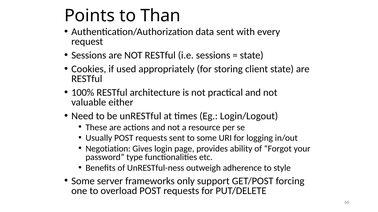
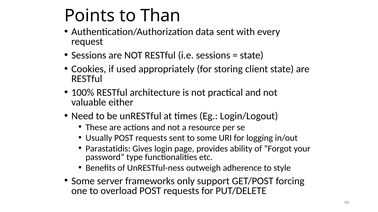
Negotiation: Negotiation -> Parastatidis (108, 149)
